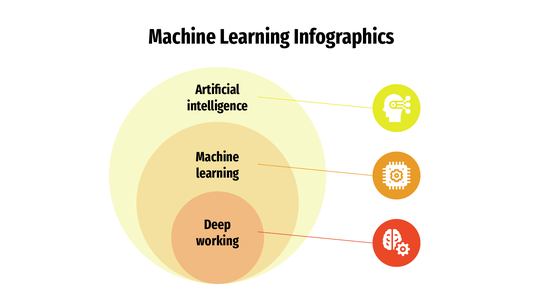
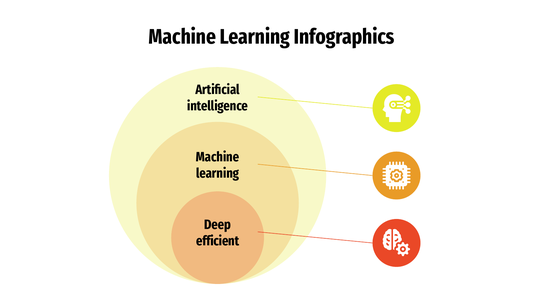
working: working -> efficient (218, 241)
